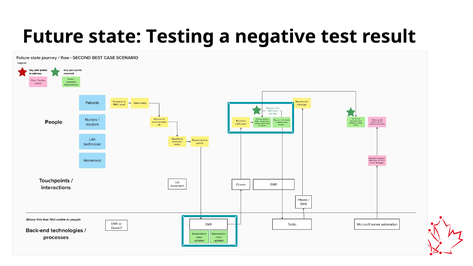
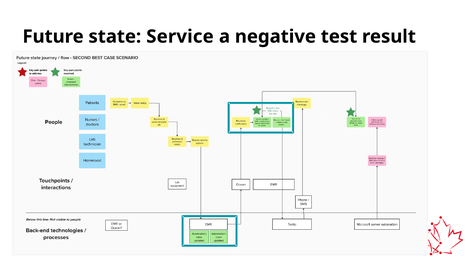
Testing: Testing -> Service (180, 37)
